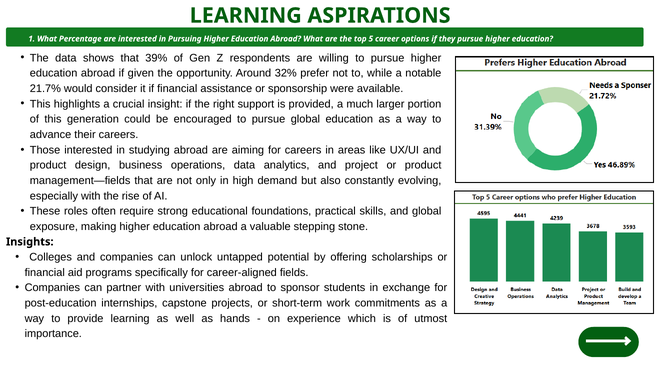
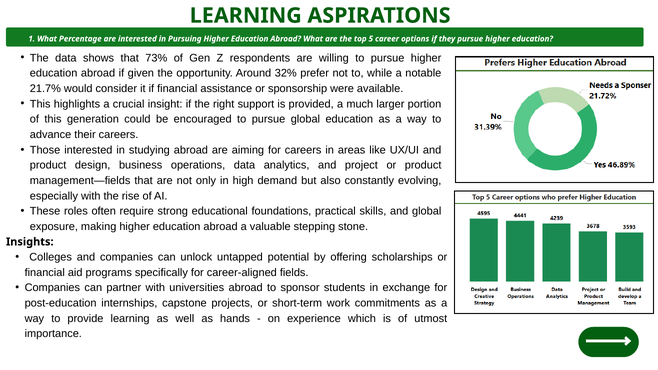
39%: 39% -> 73% (156, 58)
